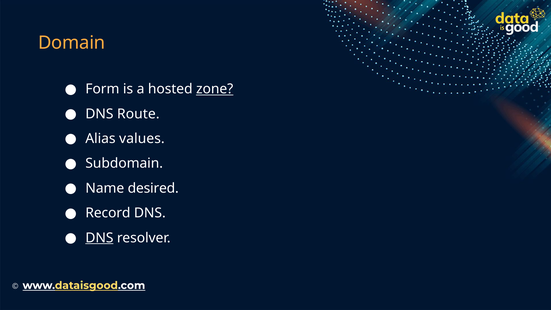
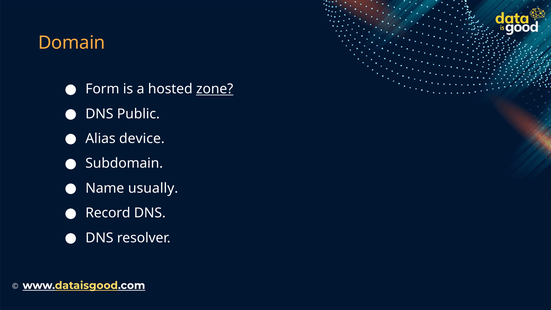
Route: Route -> Public (138, 114)
values: values -> device (142, 139)
desired: desired -> usually (153, 188)
DNS underline: present -> none (99, 238)
